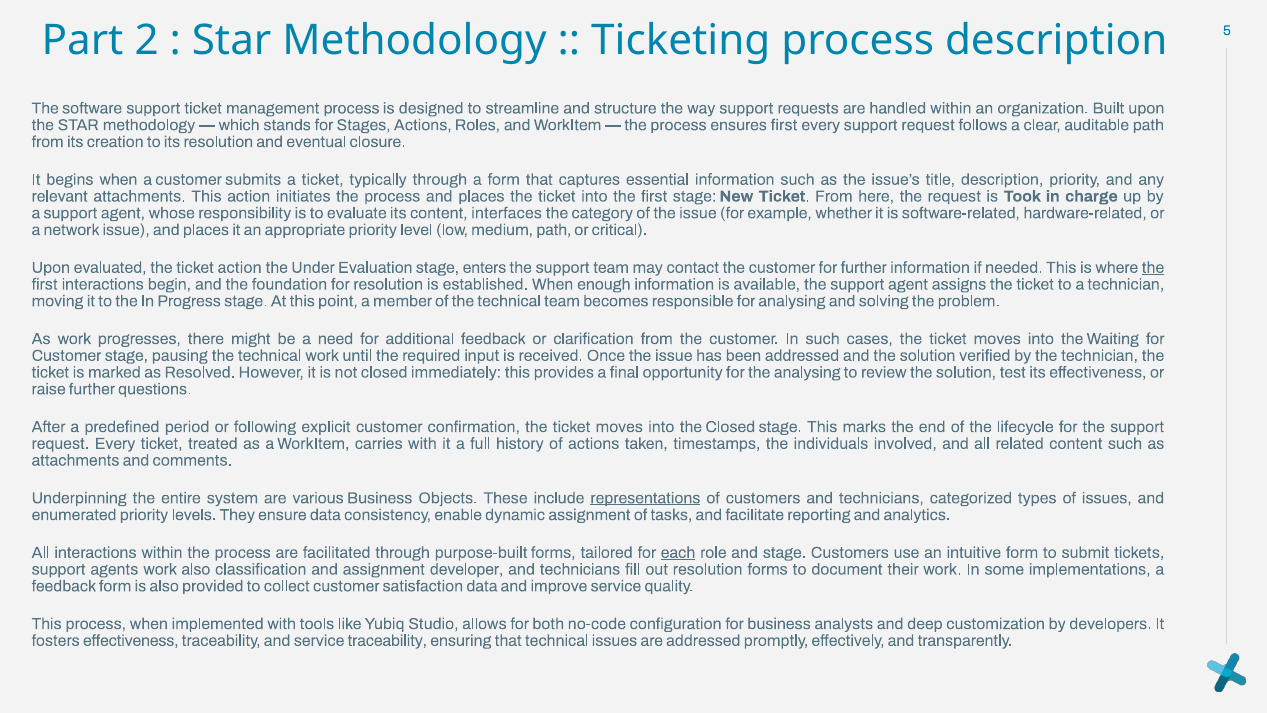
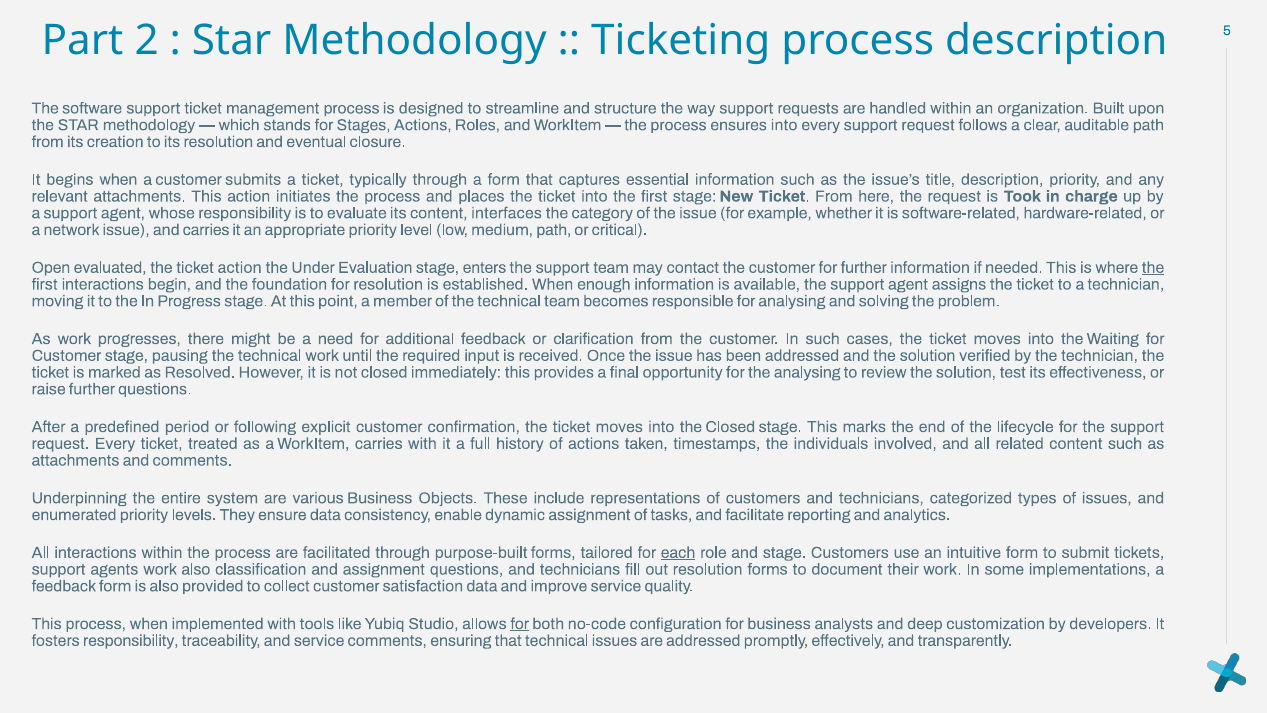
ensures first: first -> into (784, 125)
issue and places: places -> carries (206, 230)
Upon: Upon -> Open (51, 267)
representations underline: present -> none (645, 498)
assignment developer: developer -> questions (467, 569)
for underline: none -> present (520, 624)
fosters effectiveness: effectiveness -> responsibility (131, 640)
service traceability: traceability -> comments (387, 640)
